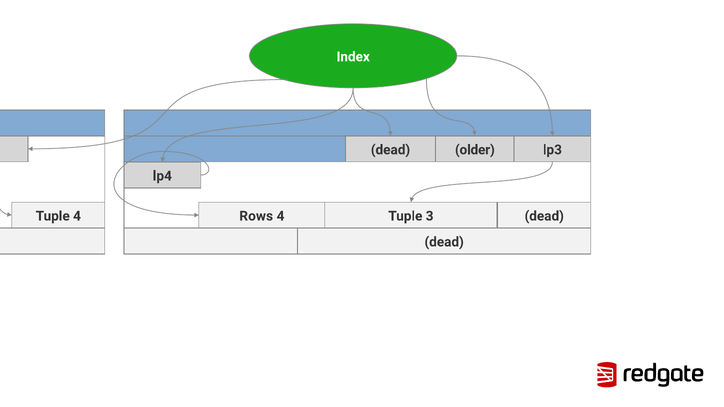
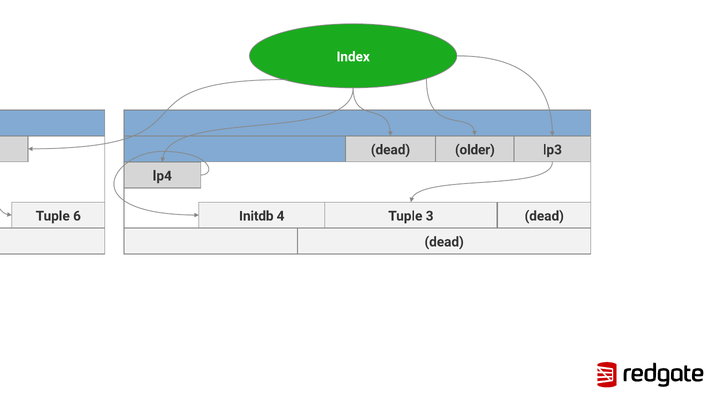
Tuple 4: 4 -> 6 (77, 216)
Rows: Rows -> Initdb (256, 216)
